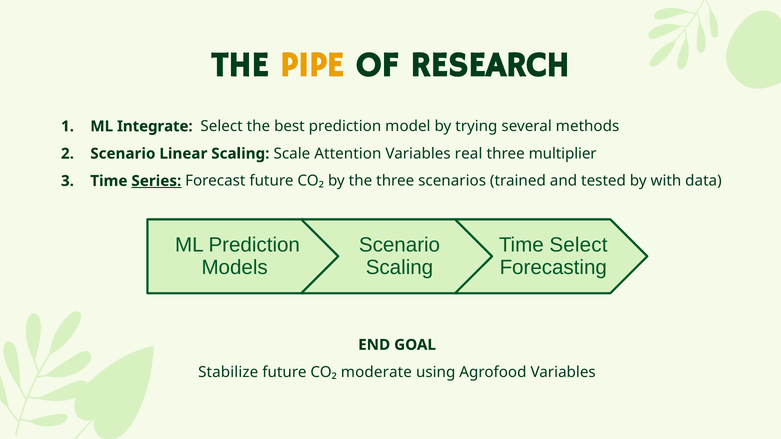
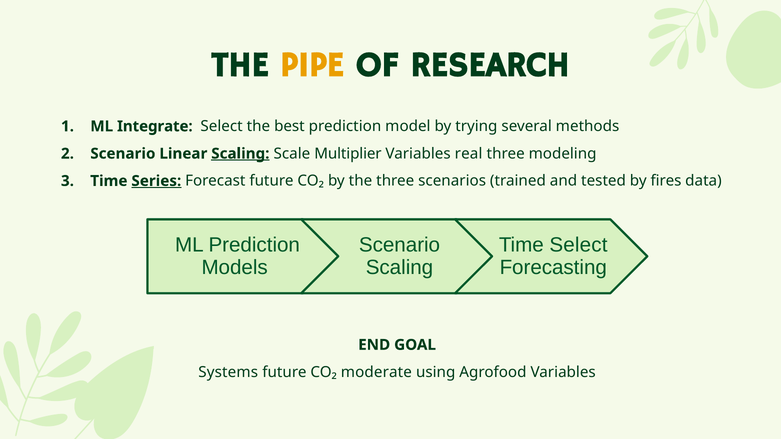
Scaling underline: none -> present (240, 154)
Attention: Attention -> Multiplier (348, 154)
multiplier: multiplier -> modeling (563, 154)
with: with -> fires (666, 181)
Stabilize: Stabilize -> Systems (228, 372)
